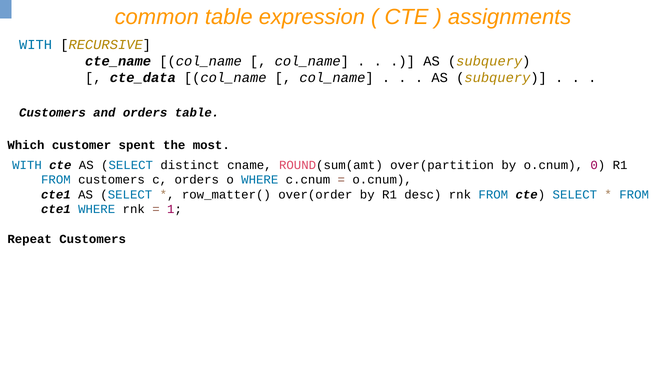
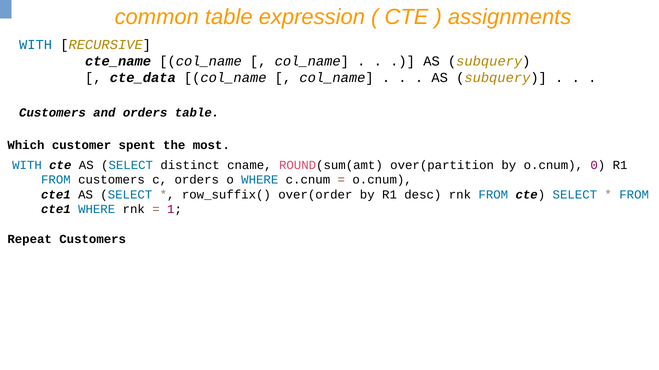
row_matter(: row_matter( -> row_suffix( (226, 195)
